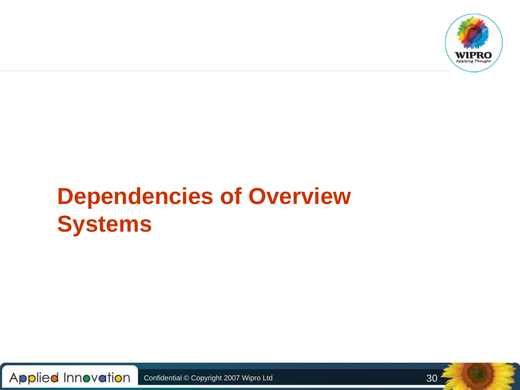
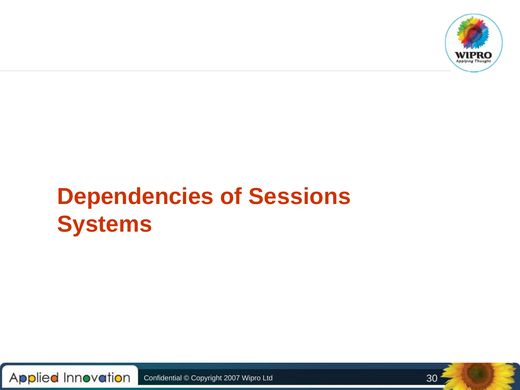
Overview: Overview -> Sessions (300, 197)
